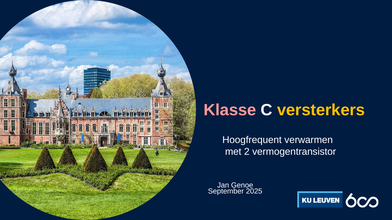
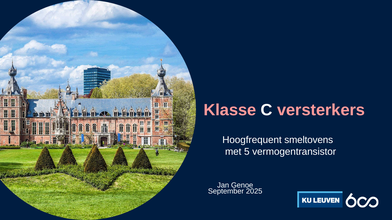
versterkers colour: yellow -> pink (321, 110)
verwarmen: verwarmen -> smeltovens (309, 140)
2: 2 -> 5 (247, 152)
